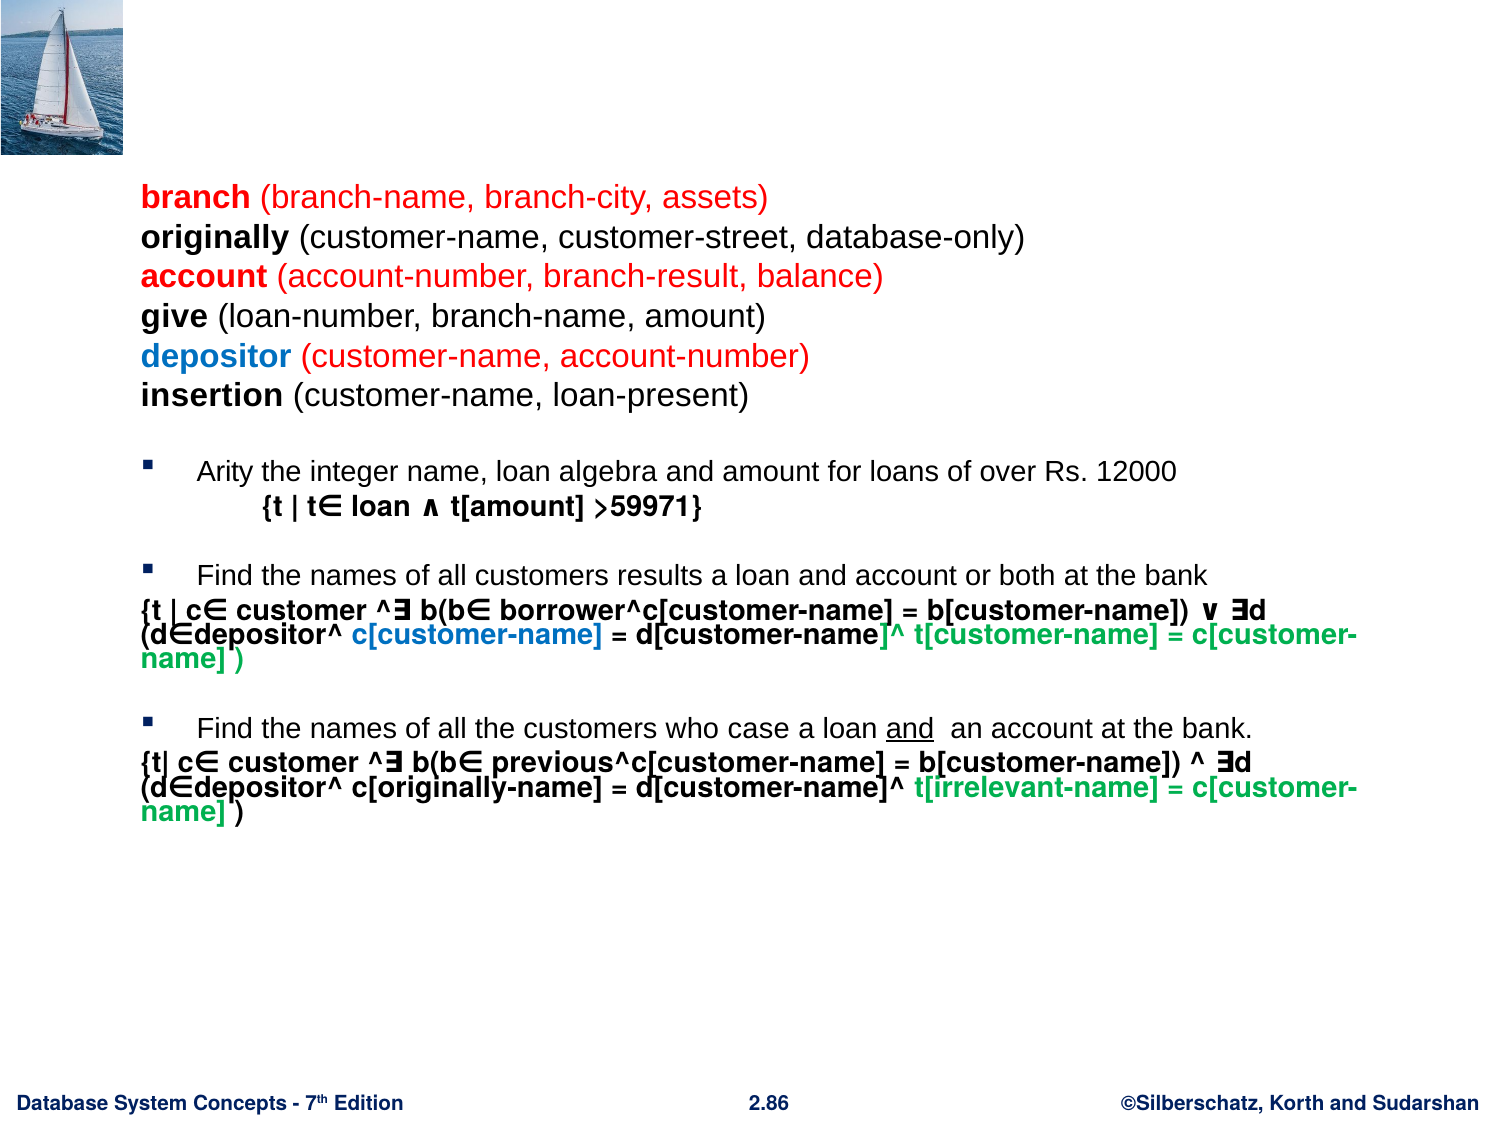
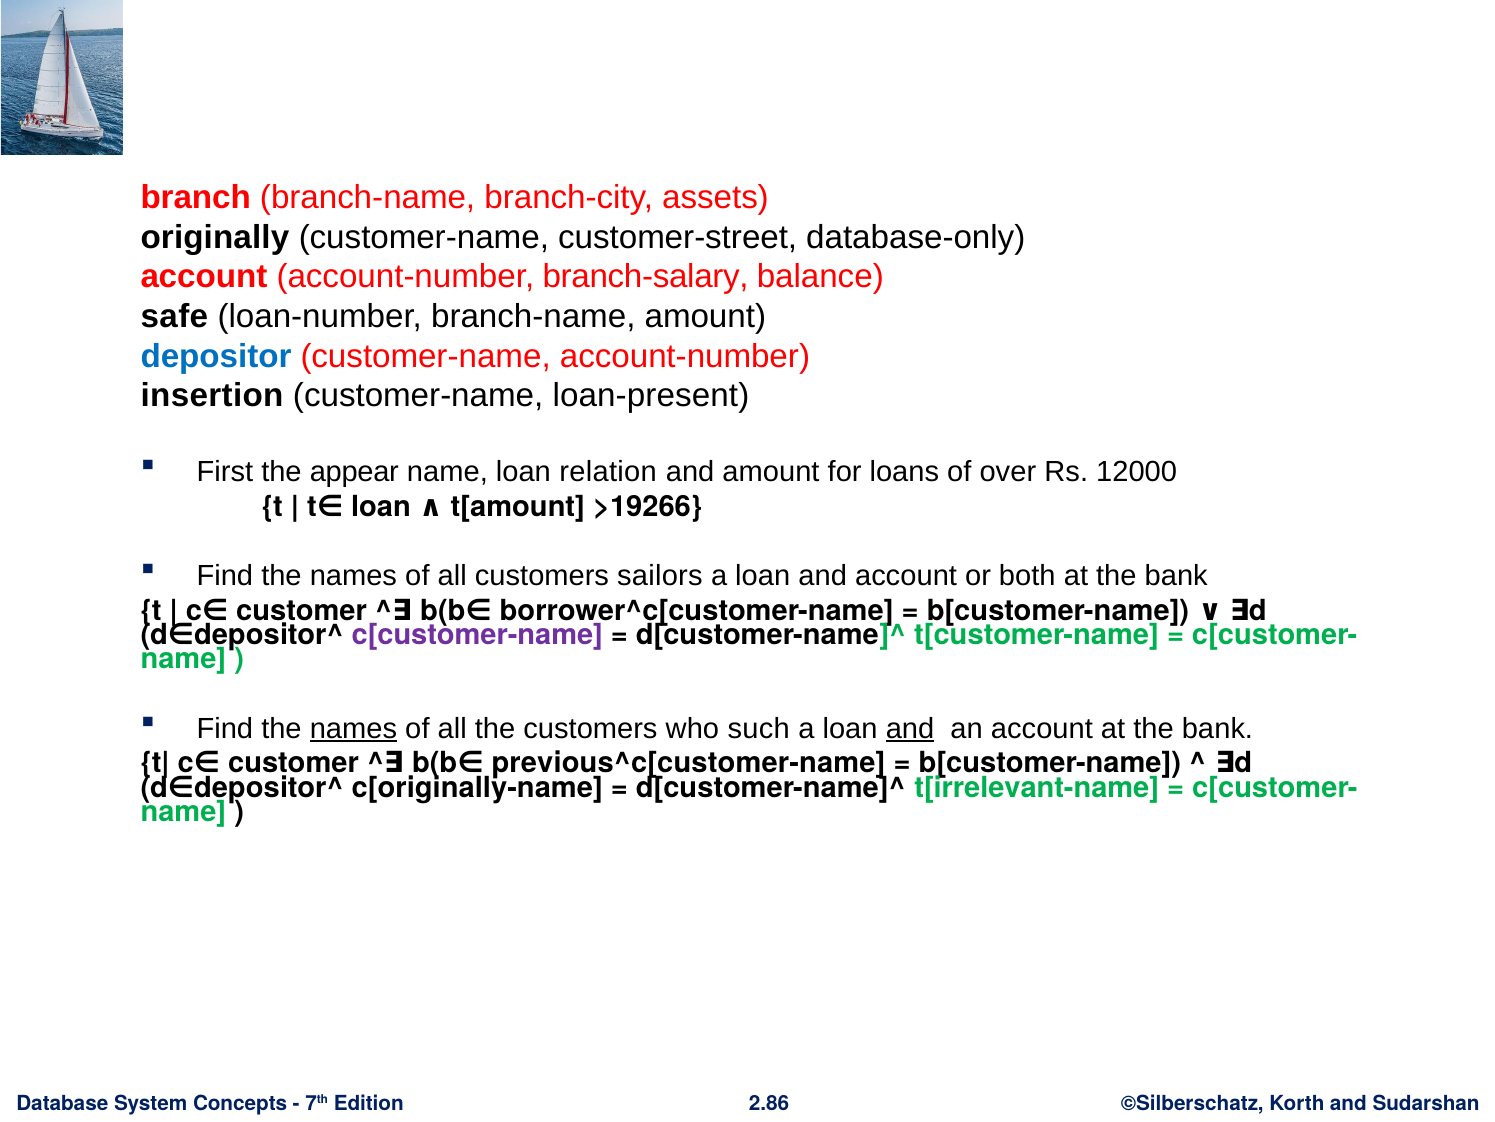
branch-result: branch-result -> branch-salary (646, 277)
give: give -> safe (174, 316)
Arity: Arity -> First (225, 472)
integer: integer -> appear (354, 472)
algebra: algebra -> relation (608, 472)
>59971: >59971 -> >19266 (648, 506)
results: results -> sailors (660, 575)
c[customer-name colour: blue -> purple (477, 634)
names underline: none -> present (353, 728)
case: case -> such (759, 728)
